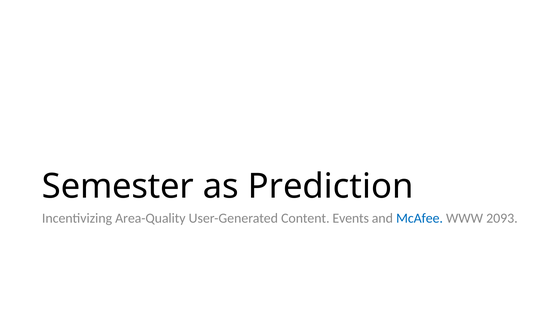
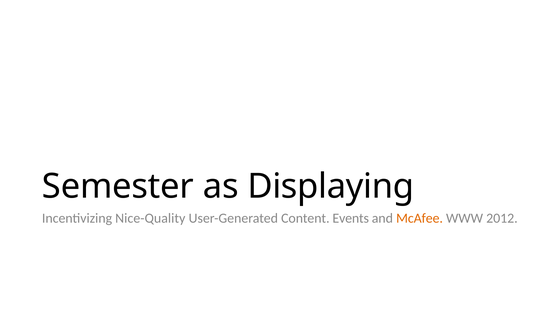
Prediction: Prediction -> Displaying (331, 186)
Area-Quality: Area-Quality -> Nice-Quality (150, 218)
McAfee colour: blue -> orange (420, 218)
2093: 2093 -> 2012 (502, 218)
